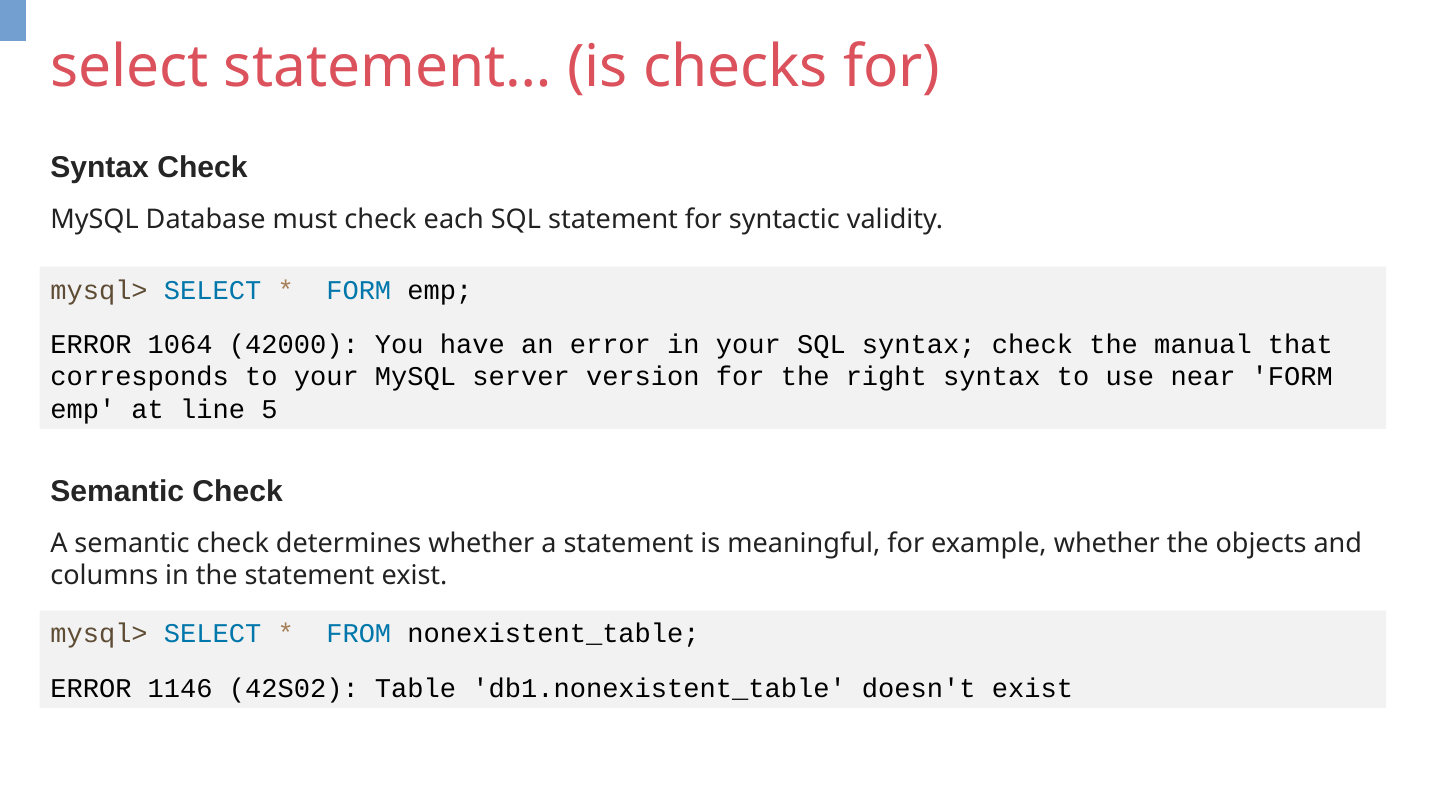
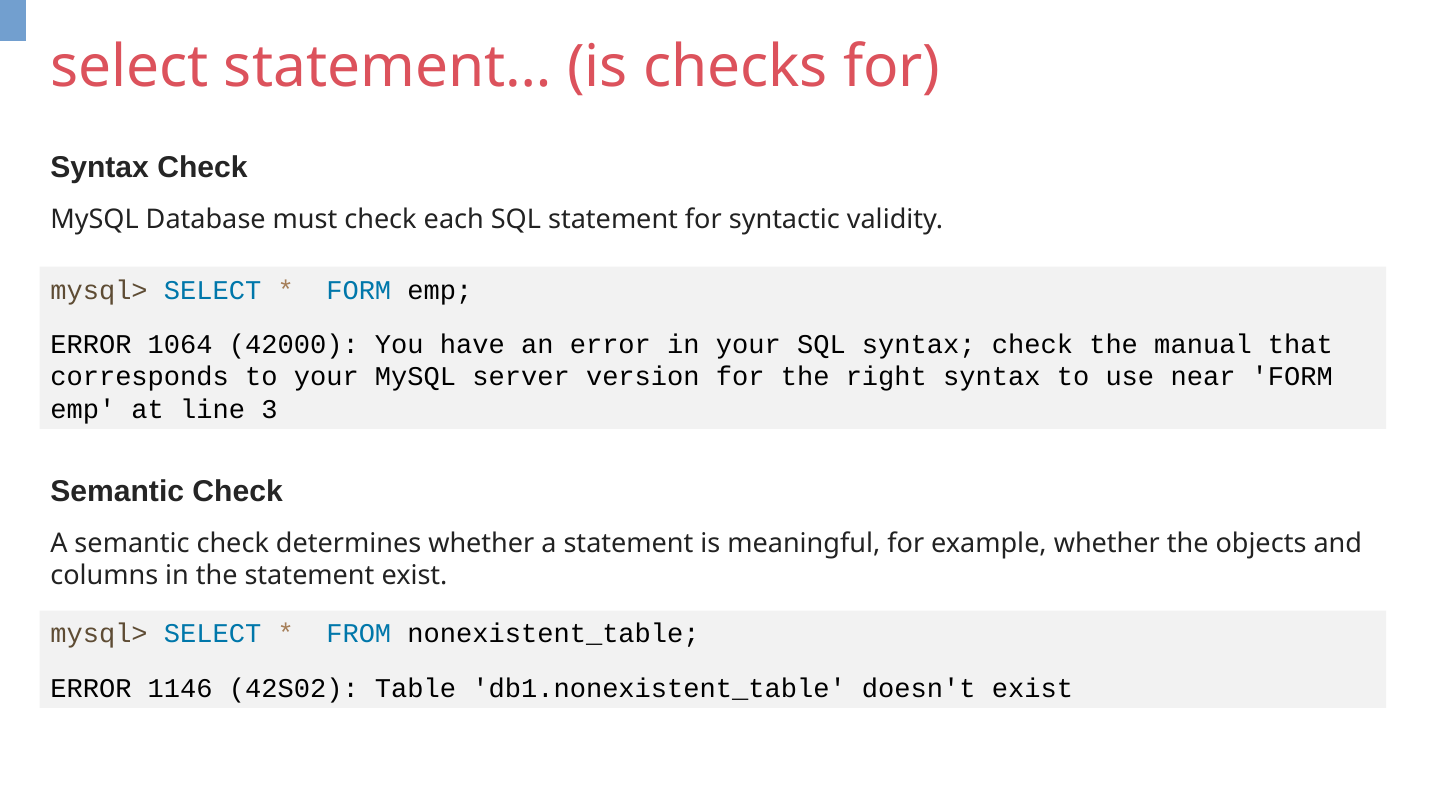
5: 5 -> 3 (269, 409)
